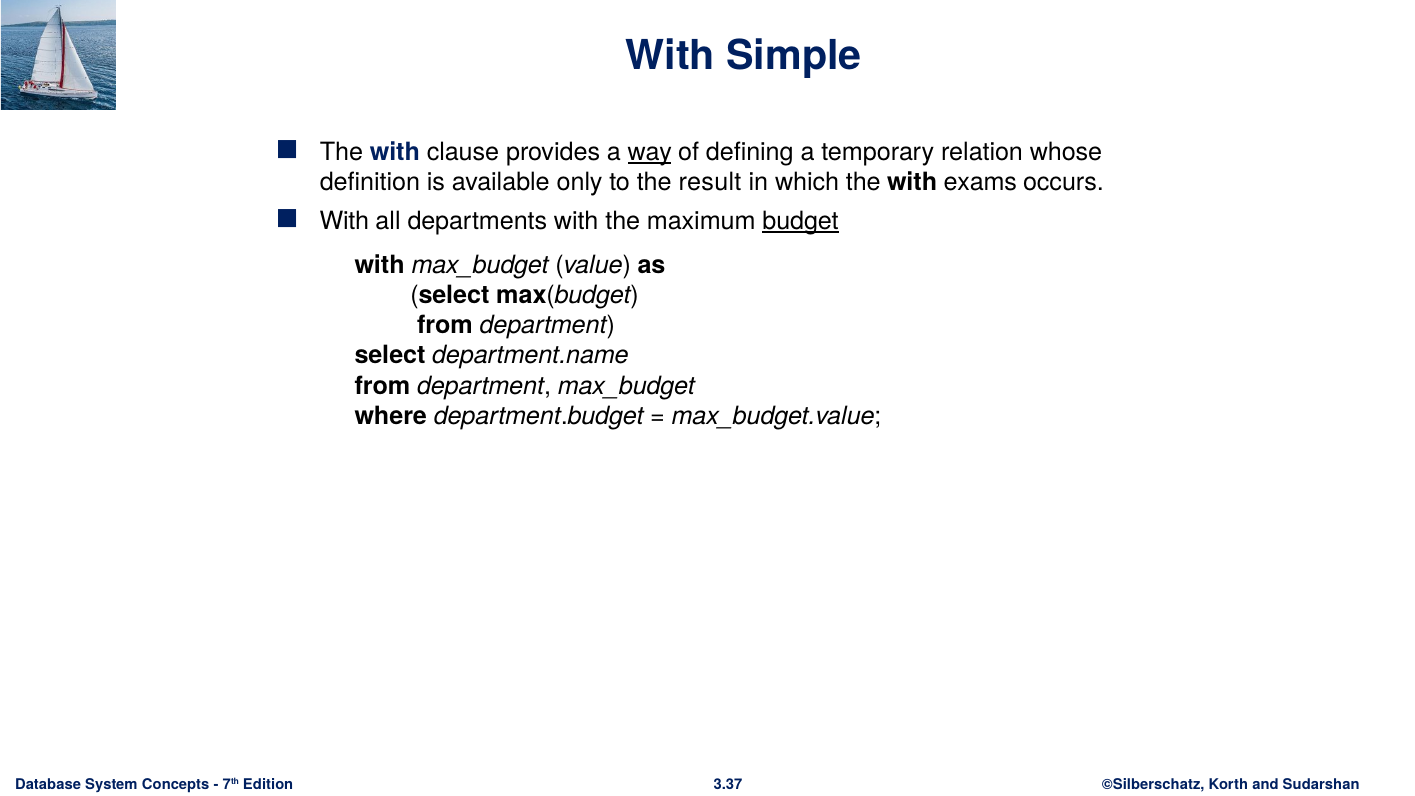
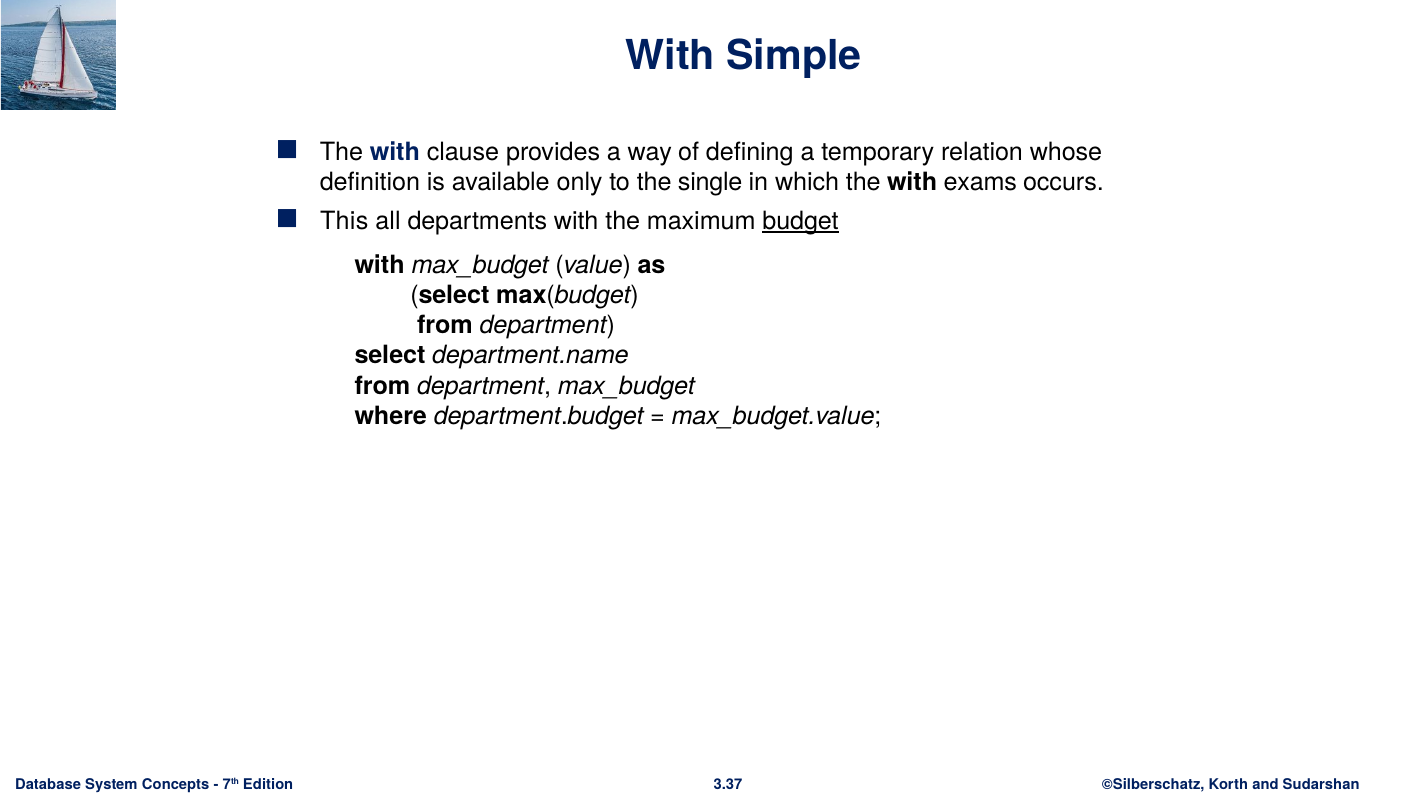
way underline: present -> none (650, 152)
result: result -> single (710, 182)
With: With -> This (344, 221)
